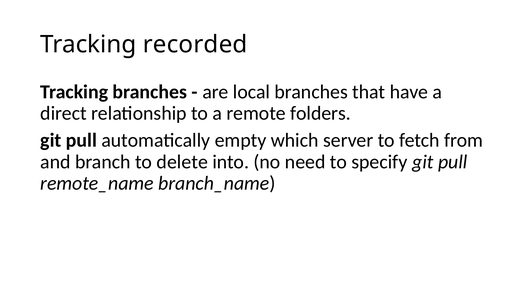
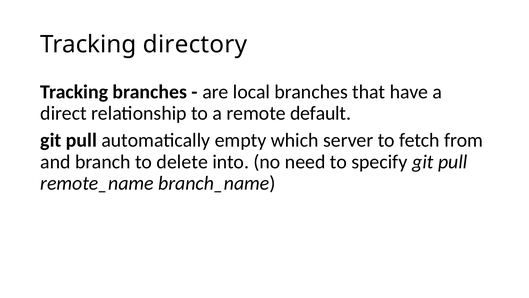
recorded: recorded -> directory (195, 44)
folders: folders -> default (321, 113)
